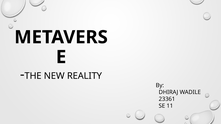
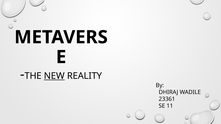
NEW underline: none -> present (54, 76)
